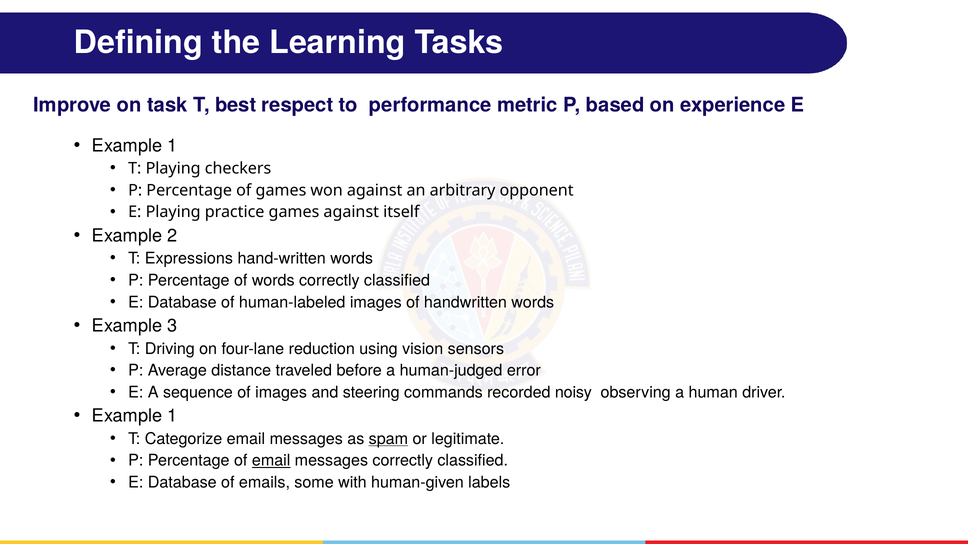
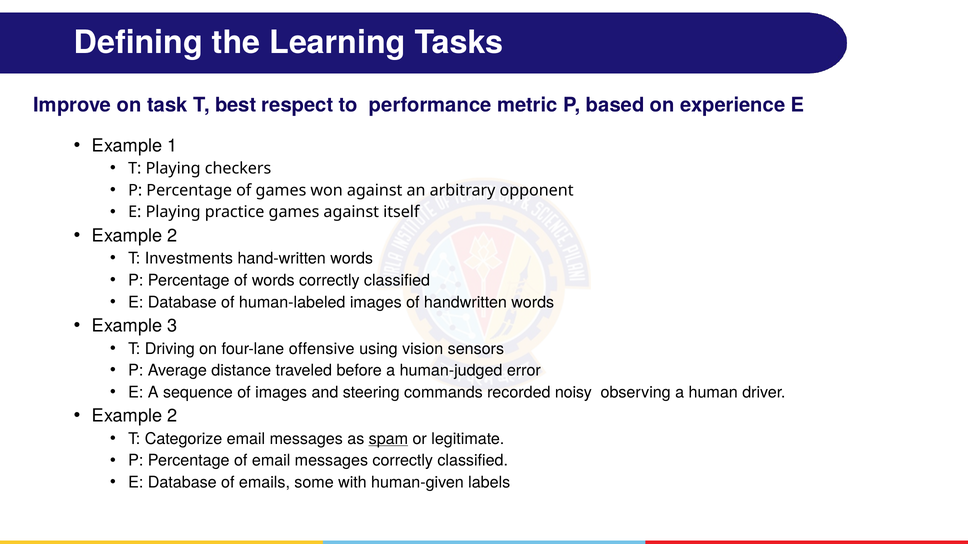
Expressions: Expressions -> Investments (189, 259)
reduction: reduction -> offensive (322, 349)
1: 1 -> 2 (172, 416)
email underline: present -> none (271, 461)
